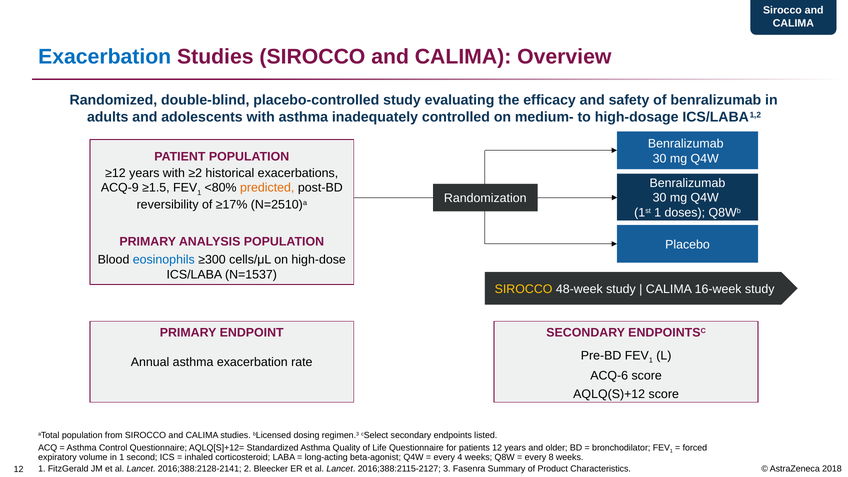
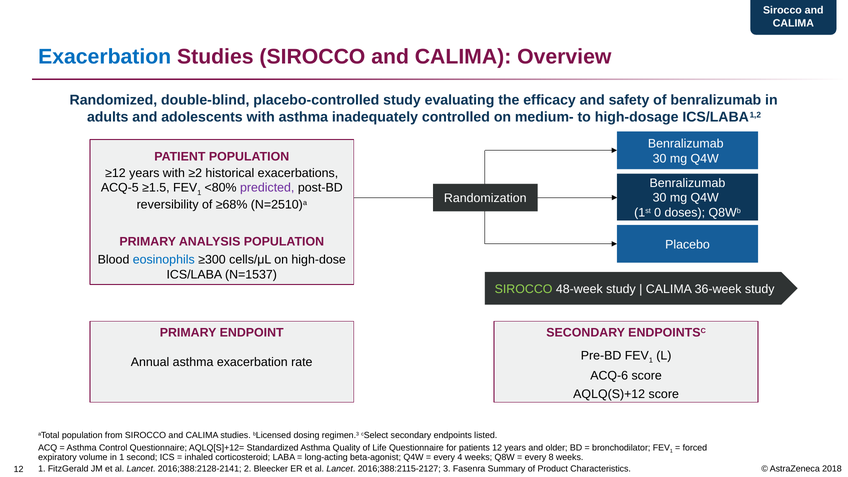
ACQ-9: ACQ-9 -> ACQ-5 (120, 188)
predicted colour: orange -> purple (267, 188)
≥17%: ≥17% -> ≥68% (232, 205)
1st 1: 1 -> 0 (658, 213)
SIROCCO colour: yellow -> light green (524, 289)
16-week: 16-week -> 36-week (718, 289)
